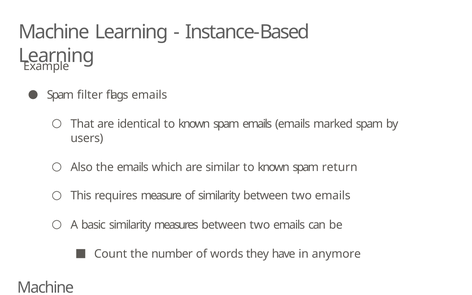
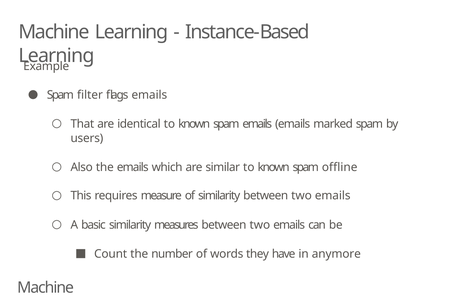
return: return -> offline (340, 167)
